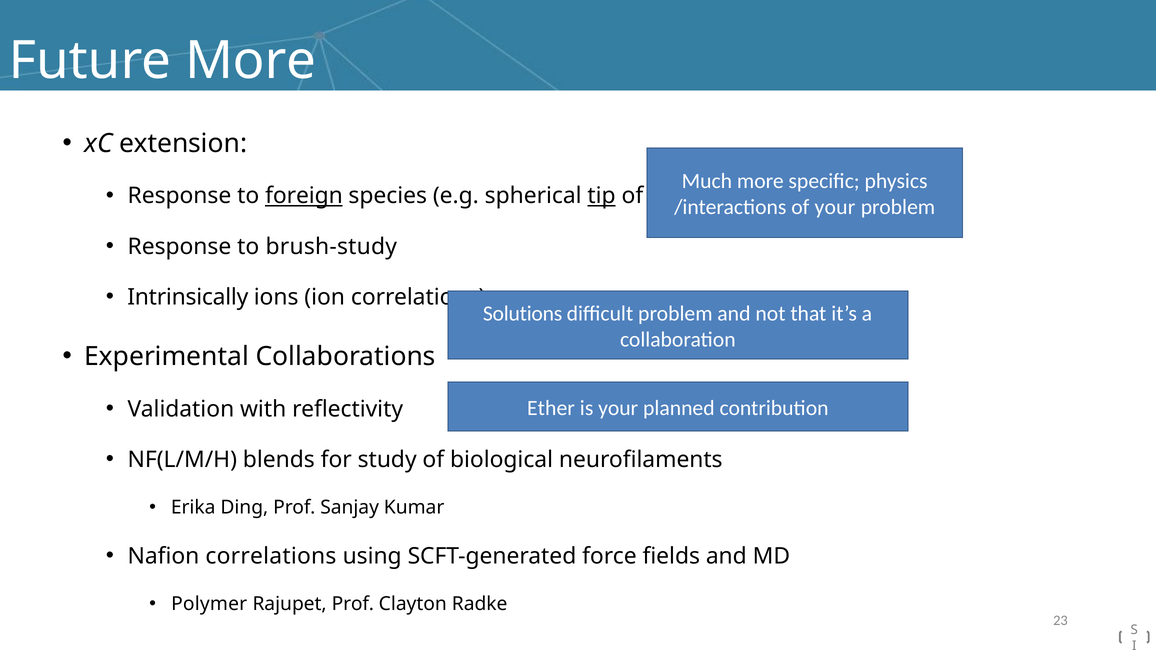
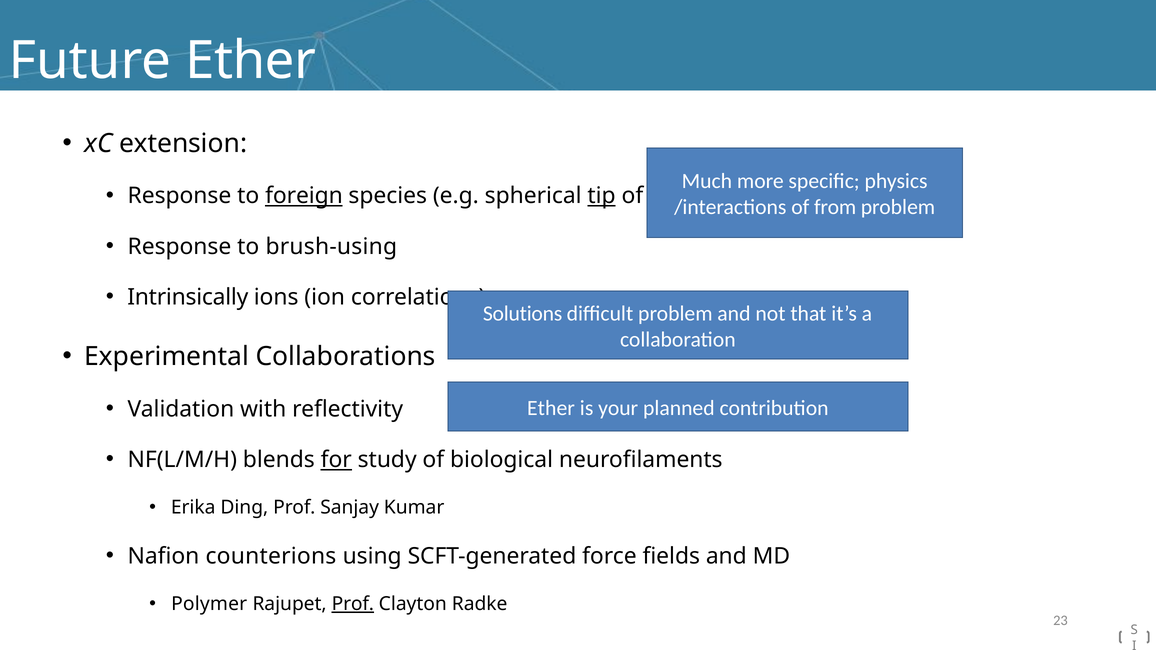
Future More: More -> Ether (251, 61)
of your: your -> from (835, 207)
brush-study: brush-study -> brush-using (331, 247)
for underline: none -> present (336, 460)
Nafion correlations: correlations -> counterions (271, 556)
Prof underline: none -> present (353, 604)
